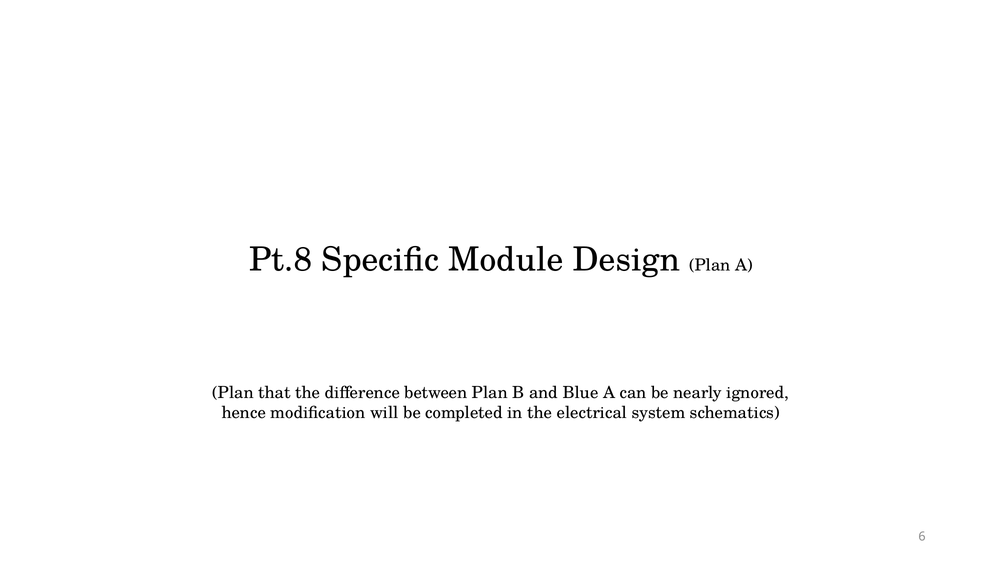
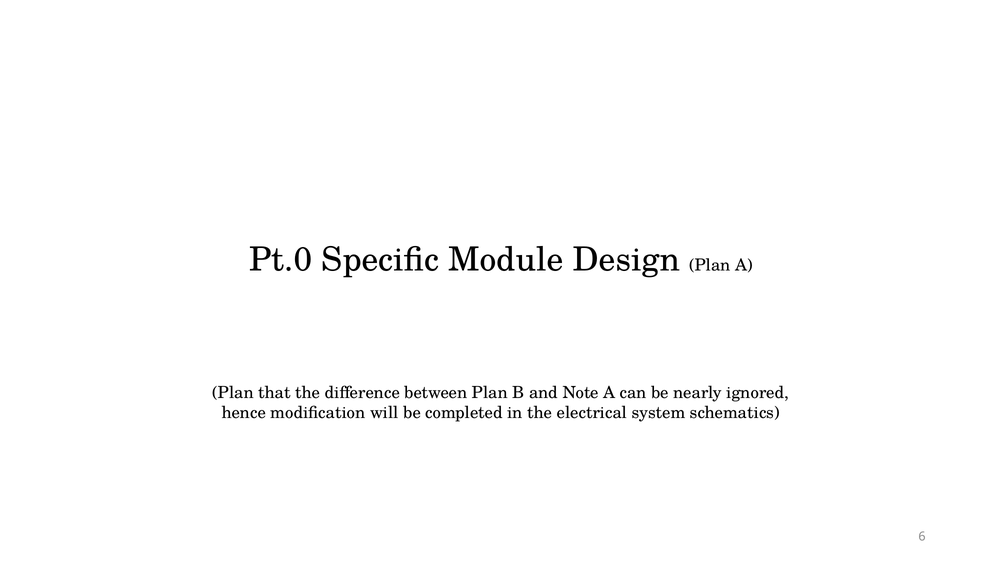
Pt.8: Pt.8 -> Pt.0 (281, 260)
Blue: Blue -> Note (581, 393)
